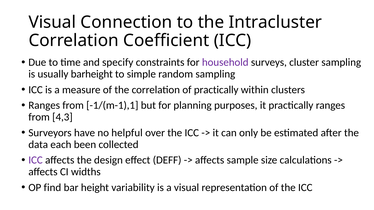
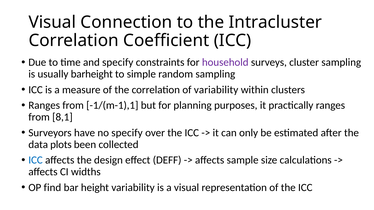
of practically: practically -> variability (216, 90)
4,3: 4,3 -> 8,1 (62, 117)
no helpful: helpful -> specify (127, 133)
each: each -> plots (61, 145)
ICC colour: purple -> blue (36, 160)
